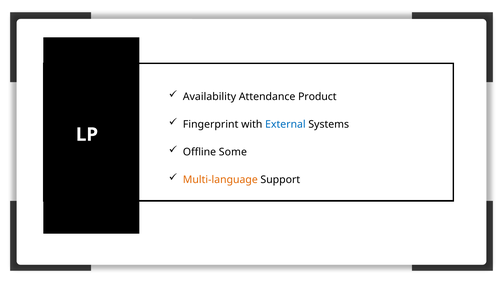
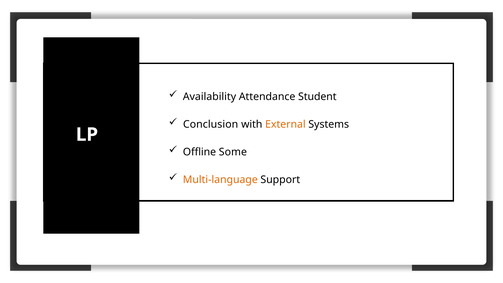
Product: Product -> Student (317, 97)
Fingerprint: Fingerprint -> Conclusion (211, 124)
External colour: blue -> orange (285, 124)
